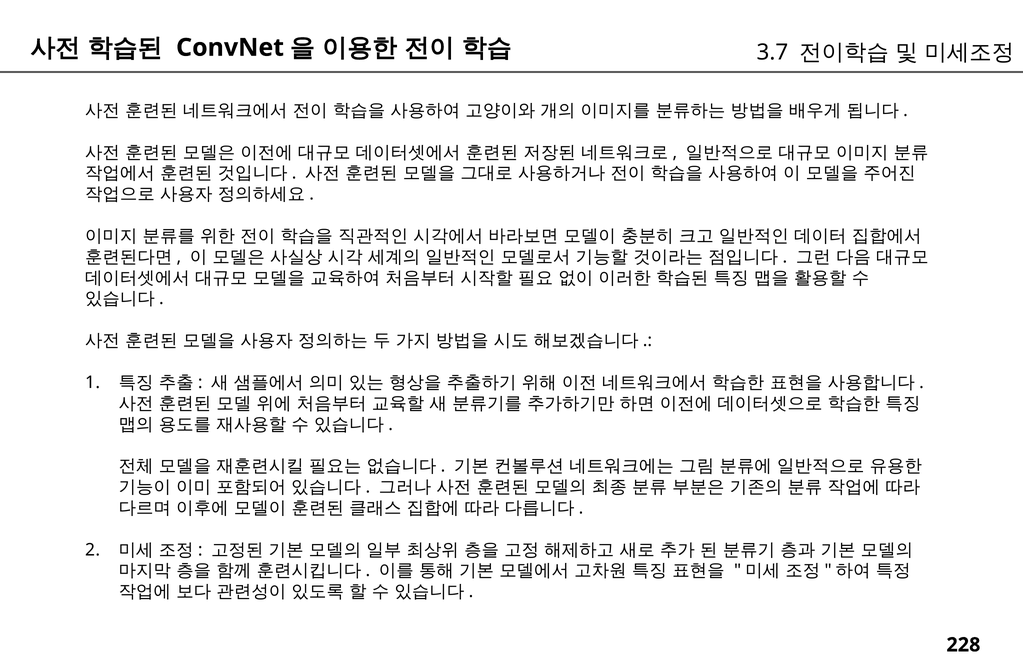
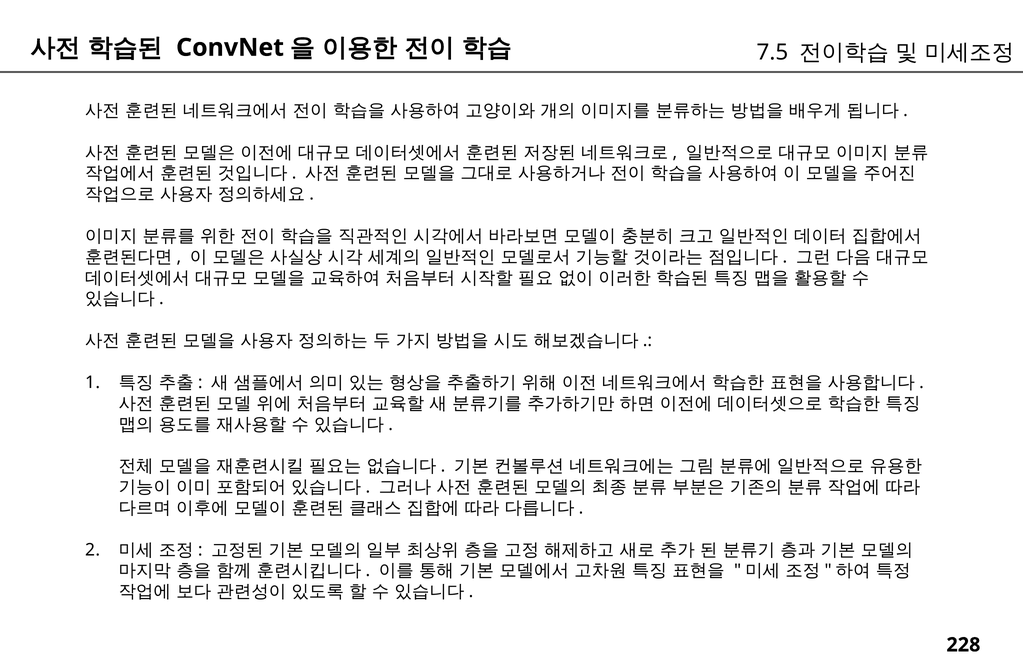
3.7: 3.7 -> 7.5 (772, 52)
